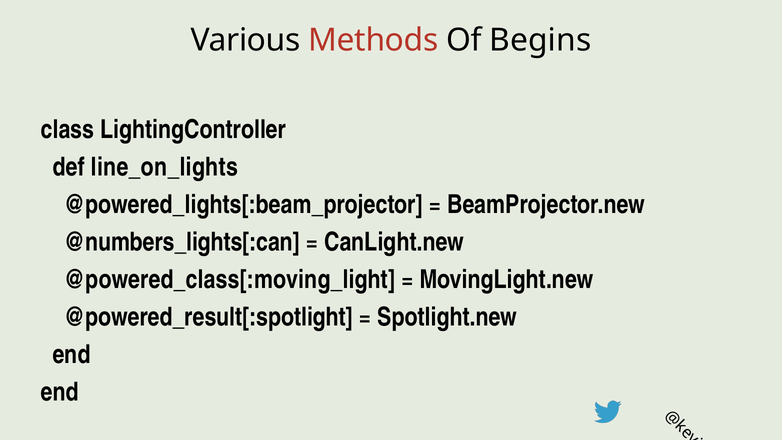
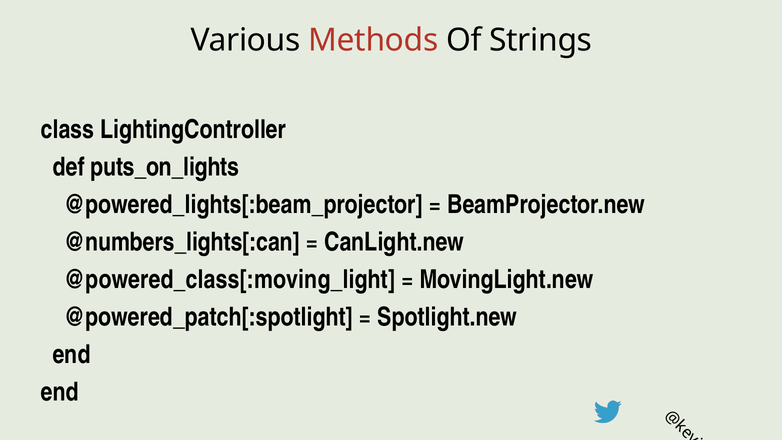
Begins: Begins -> Strings (541, 40)
line_on_lights: line_on_lights -> puts_on_lights (165, 167)
@powered_result[:spotlight: @powered_result[:spotlight -> @powered_patch[:spotlight (209, 317)
